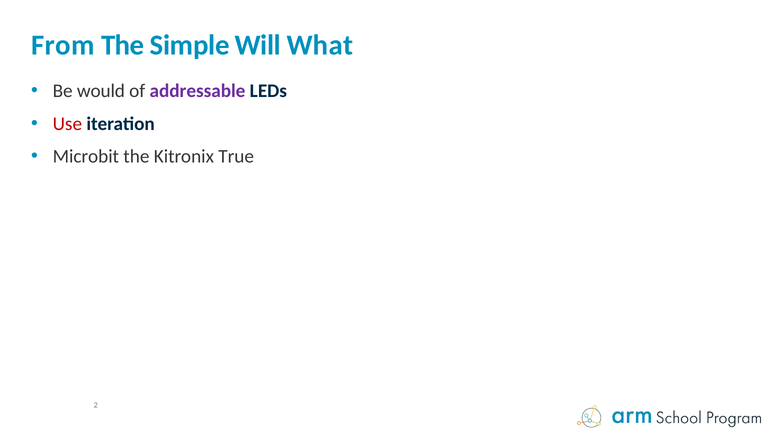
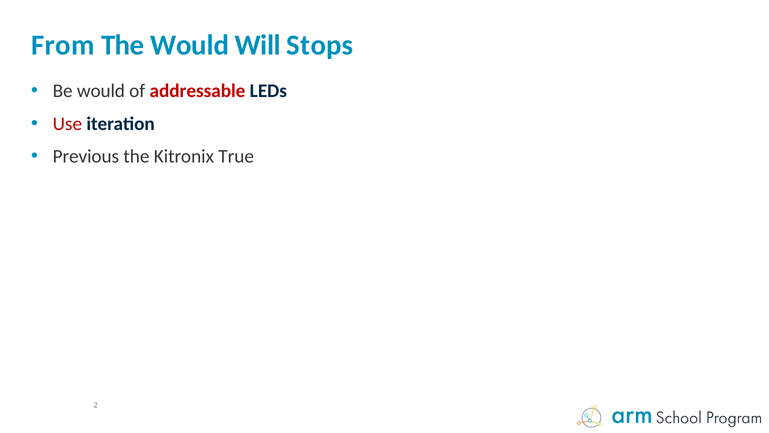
The Simple: Simple -> Would (190, 45)
What: What -> Stops (320, 45)
addressable colour: purple -> red (197, 91)
Microbit: Microbit -> Previous (86, 156)
